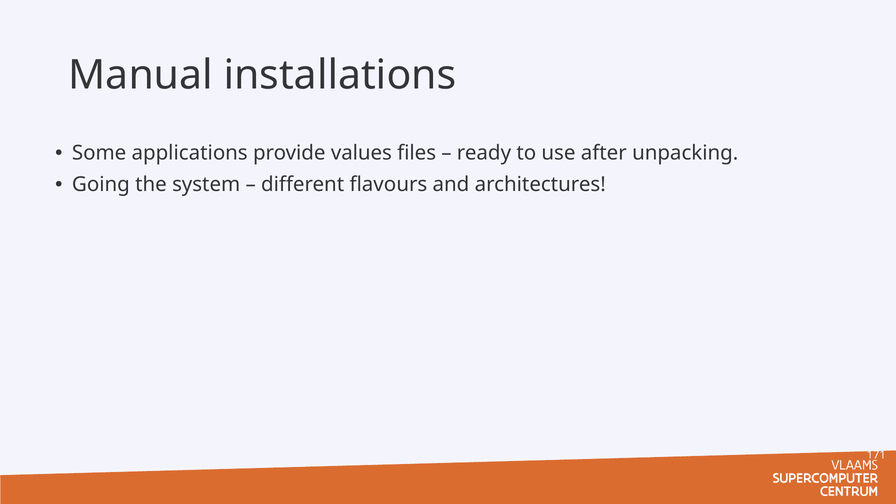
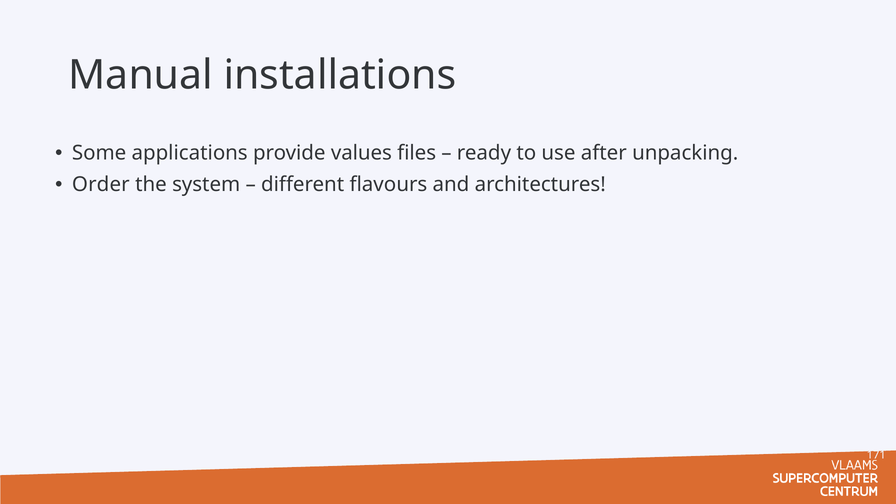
Going: Going -> Order (101, 185)
